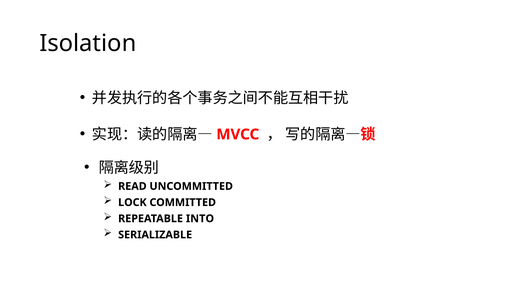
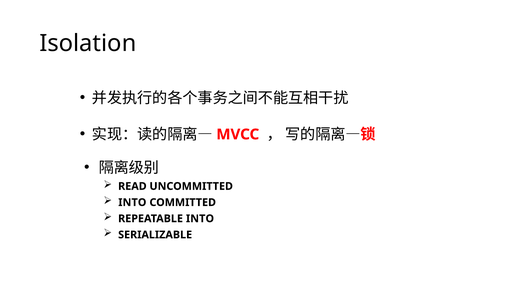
LOCK: LOCK -> INTO (132, 203)
